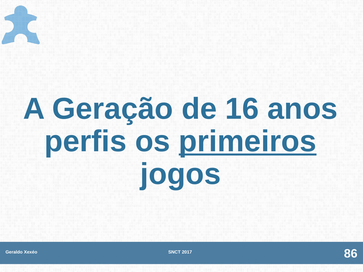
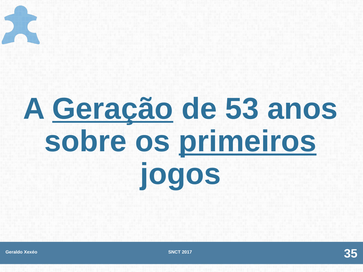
Geração underline: none -> present (113, 109)
16: 16 -> 53 (242, 109)
perfis: perfis -> sobre (86, 142)
86: 86 -> 35 (351, 254)
